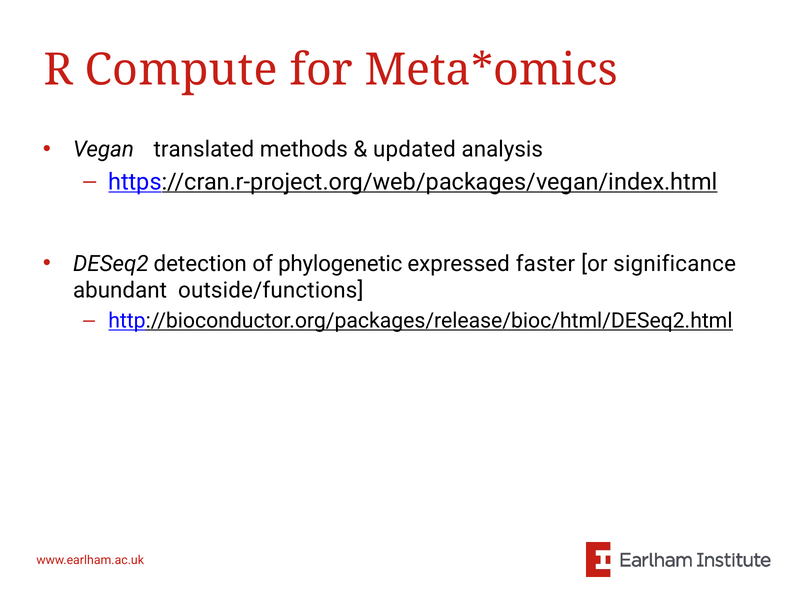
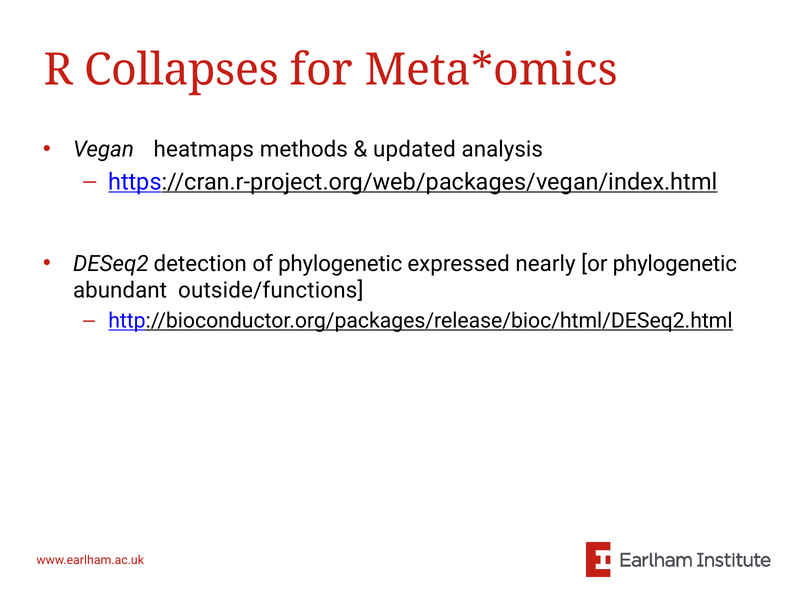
Compute: Compute -> Collapses (182, 70)
translated: translated -> heatmaps (204, 150)
faster: faster -> nearly (546, 264)
or significance: significance -> phylogenetic (675, 264)
